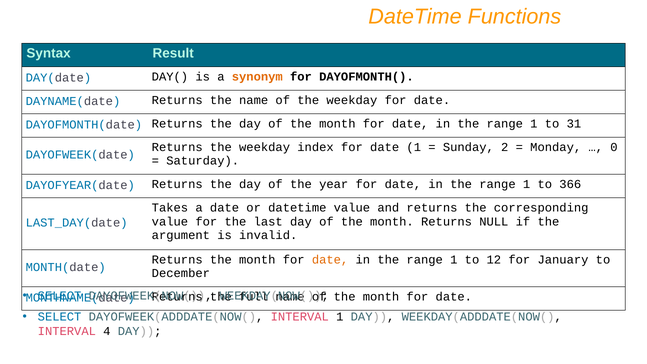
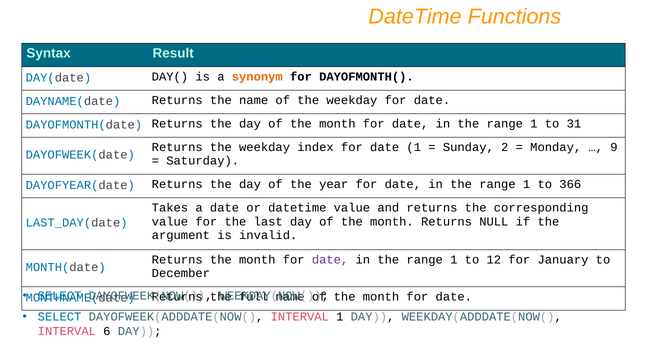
0: 0 -> 9 (614, 147)
date colour: orange -> purple (330, 260)
4: 4 -> 6 (107, 331)
